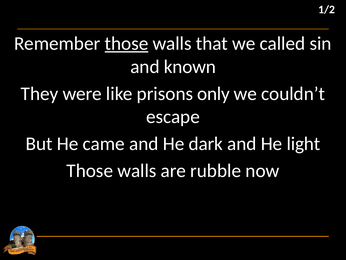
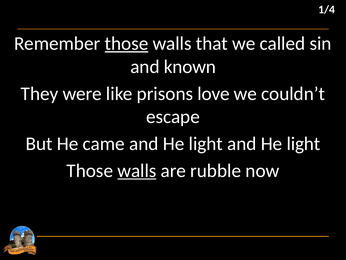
1/2: 1/2 -> 1/4 (327, 9)
only: only -> love (214, 94)
came and He dark: dark -> light (206, 143)
walls underline: none -> present (137, 170)
